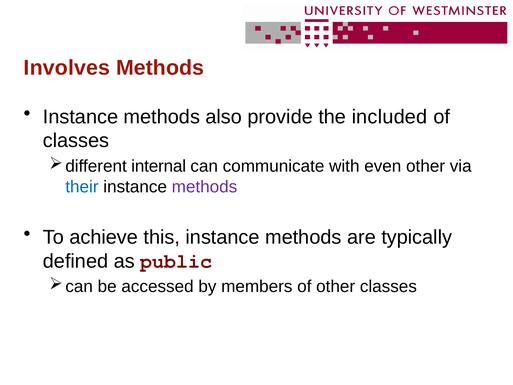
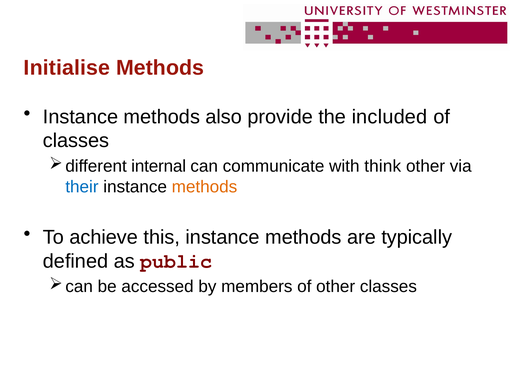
Involves: Involves -> Initialise (67, 68)
even: even -> think (383, 166)
methods colour: purple -> orange (205, 187)
